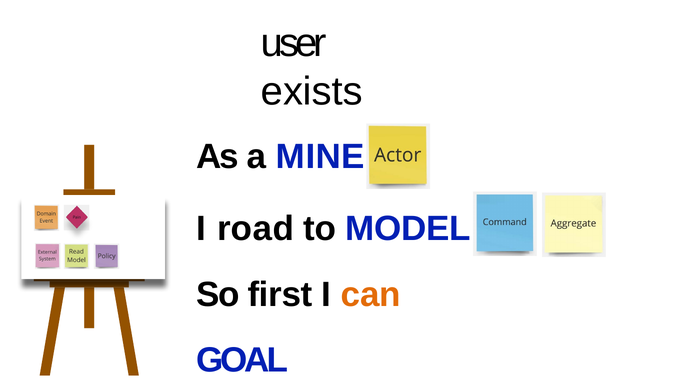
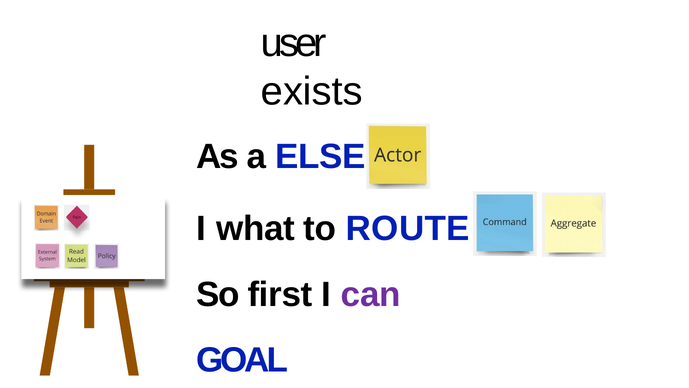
MINE: MINE -> ELSE (321, 157)
road: road -> what (256, 228)
MODEL: MODEL -> ROUTE (408, 228)
can colour: orange -> purple (371, 294)
